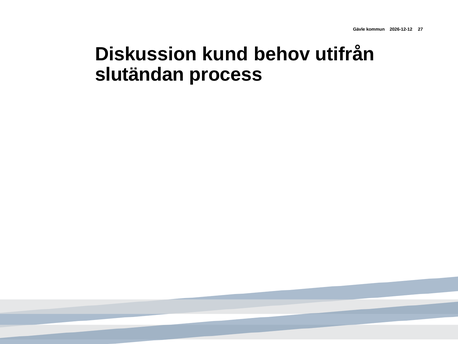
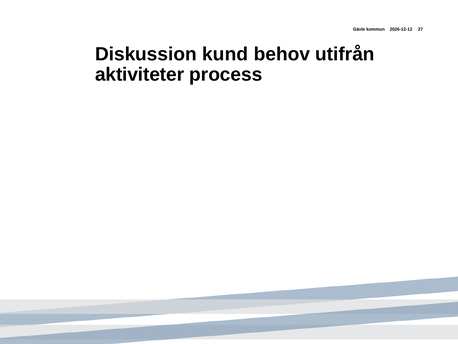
slutändan: slutändan -> aktiviteter (140, 74)
